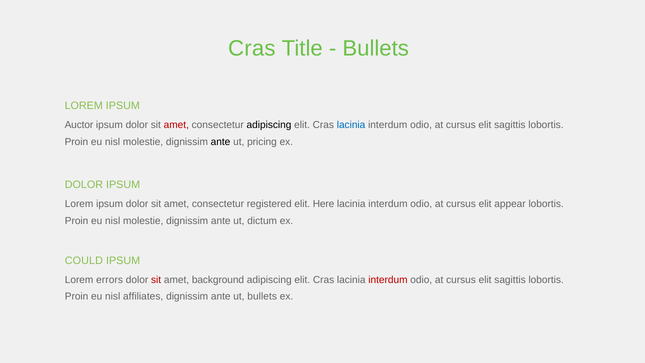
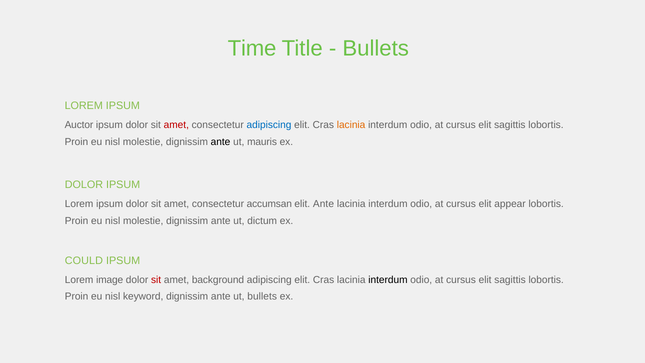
Cras: Cras -> Time (252, 48)
adipiscing colour: black -> blue (269, 125)
lacinia colour: blue -> orange (351, 125)
pricing: pricing -> mauris (262, 142)
registered: registered -> accumsan (269, 204)
elit Here: Here -> Ante (323, 204)
errors: errors -> image (110, 280)
interdum colour: red -> black (388, 280)
affiliates: affiliates -> keyword (143, 297)
